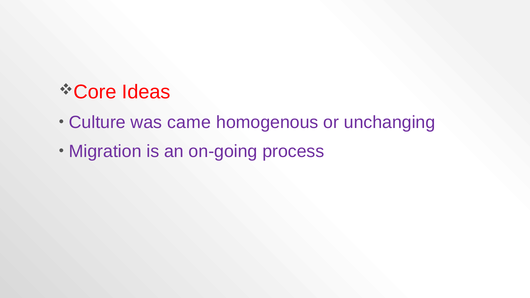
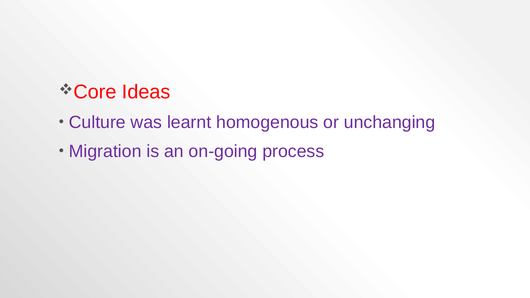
came: came -> learnt (189, 122)
